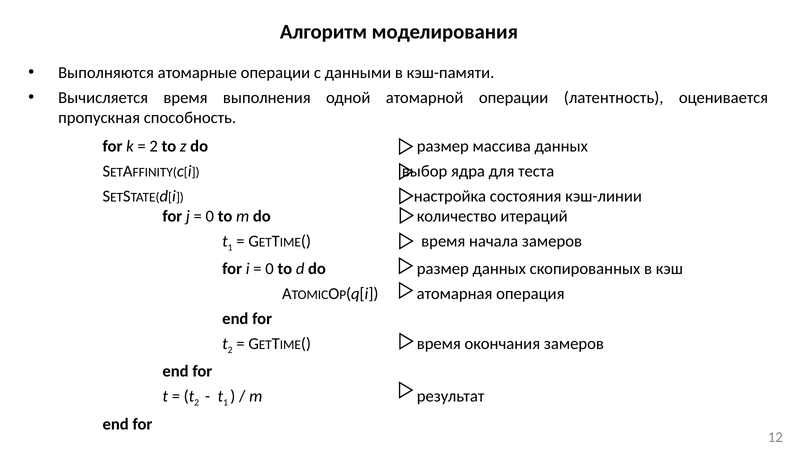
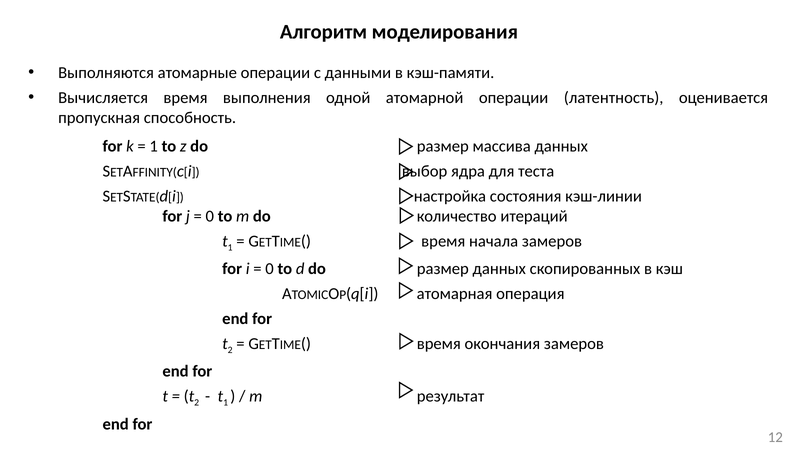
2: 2 -> 1 (154, 146)
